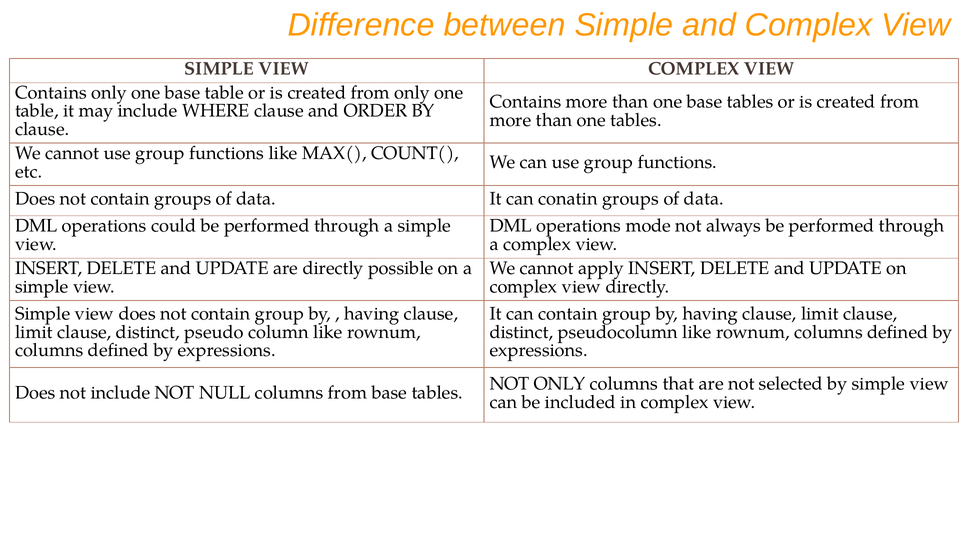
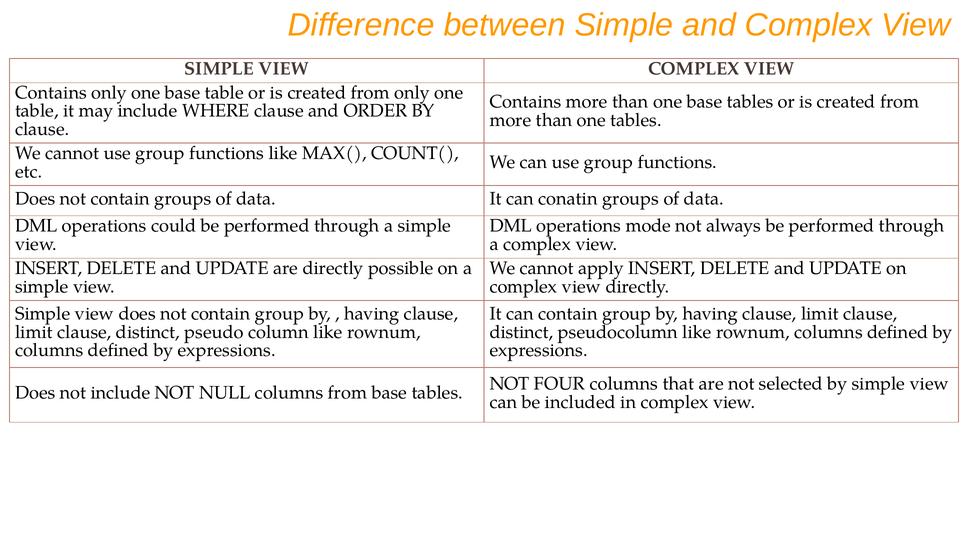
NOT ONLY: ONLY -> FOUR (559, 384)
